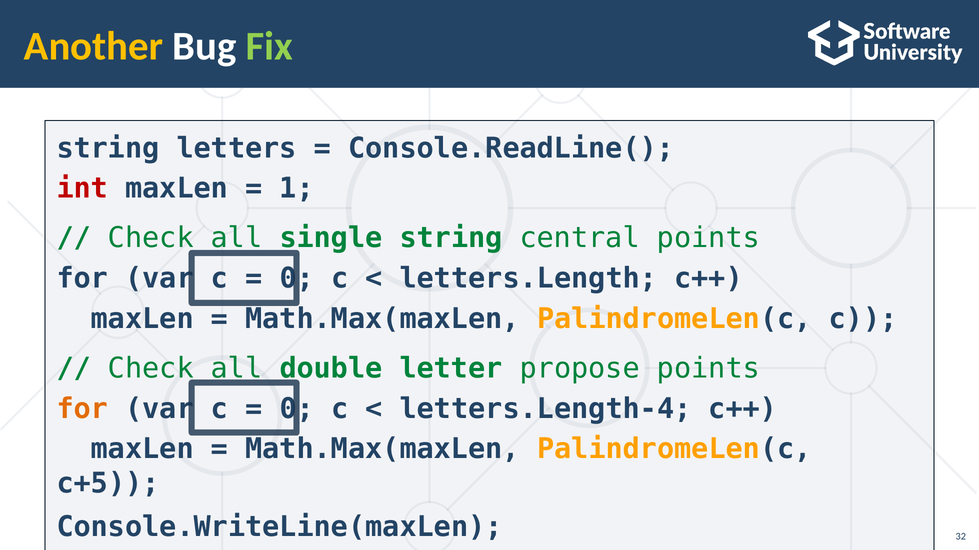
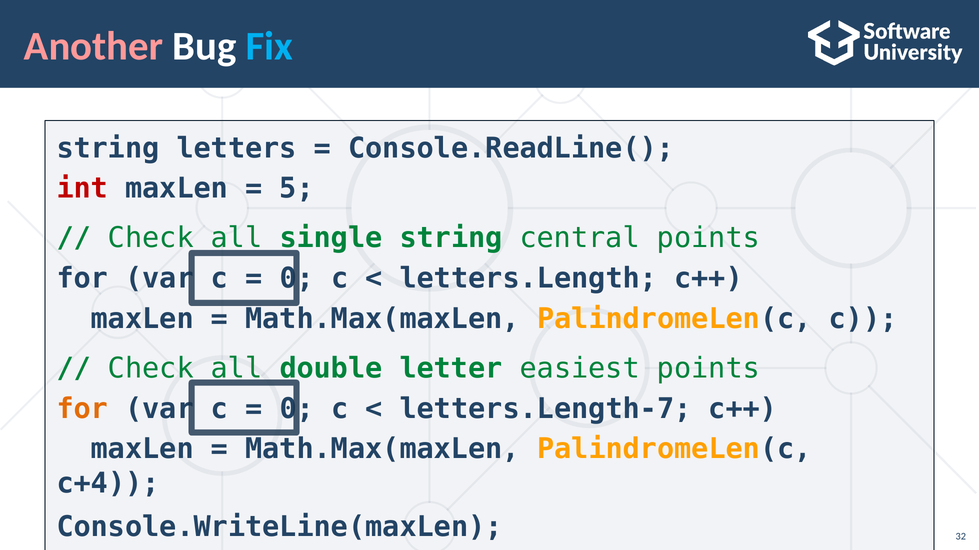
Another colour: yellow -> pink (94, 46)
Fix colour: light green -> light blue (269, 46)
1: 1 -> 5 (297, 189)
propose: propose -> easiest (580, 369)
letters.Length-4: letters.Length-4 -> letters.Length-7 (545, 409)
c+5: c+5 -> c+4 (108, 484)
